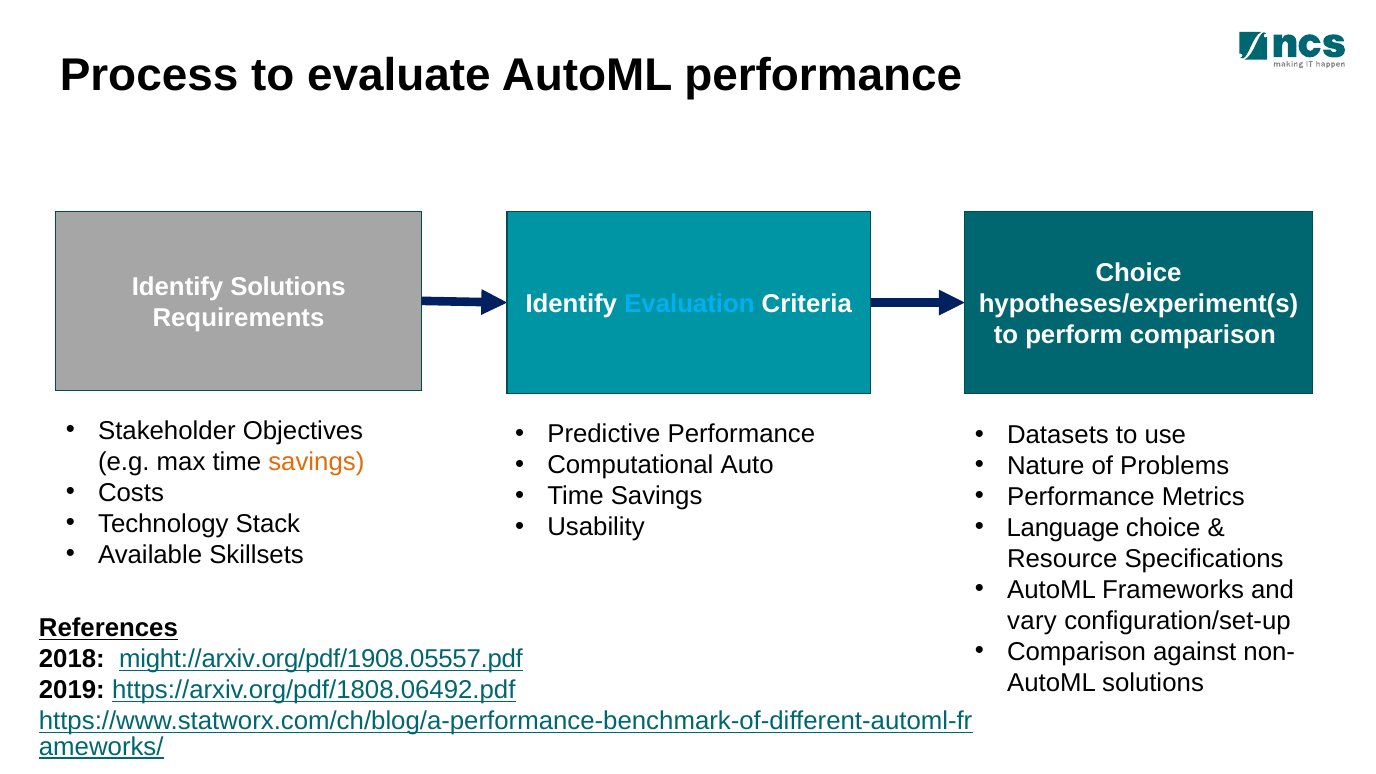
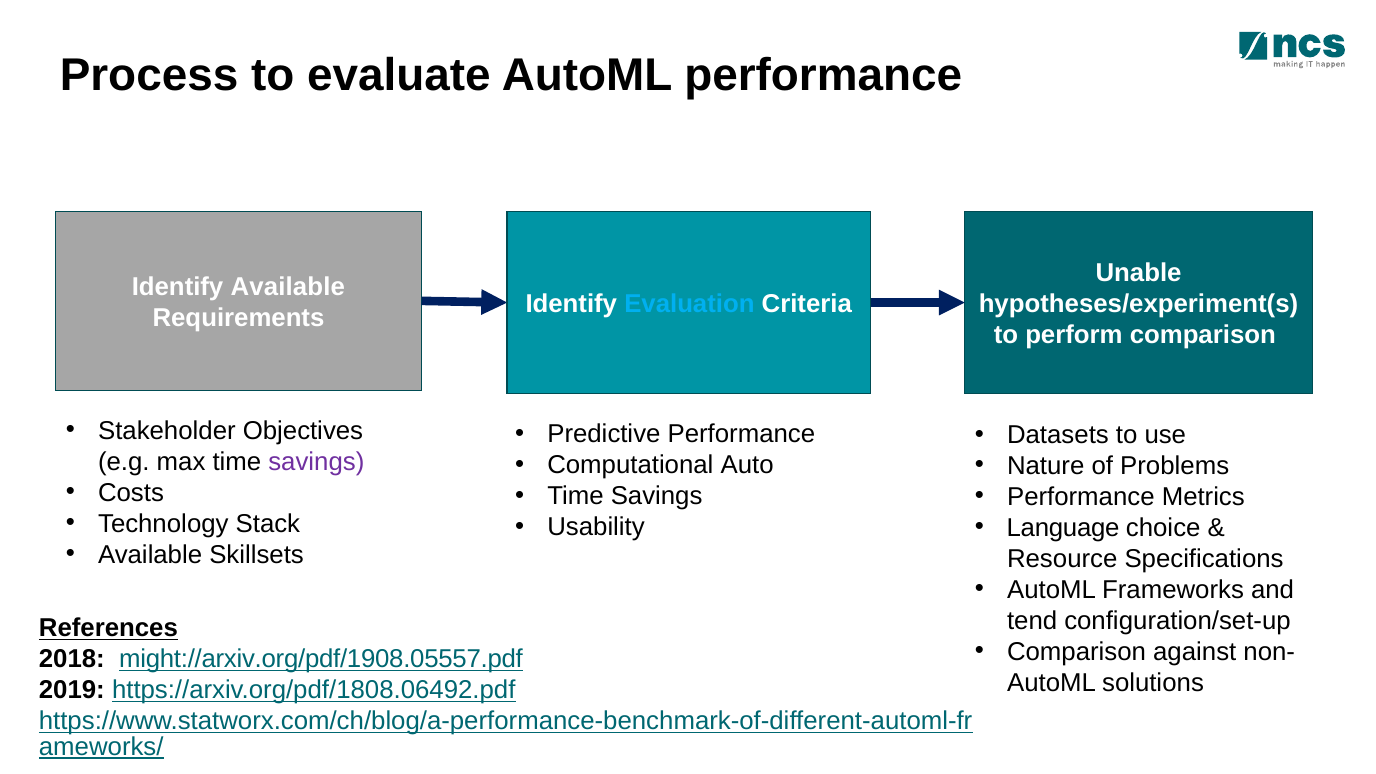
Choice: Choice -> Unable (1139, 273)
Identify Solutions: Solutions -> Available (288, 287)
savings colour: orange -> purple (316, 462)
vary: vary -> tend (1032, 621)
